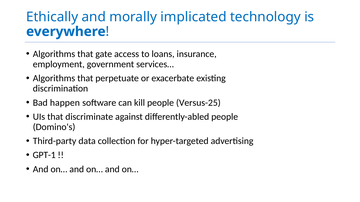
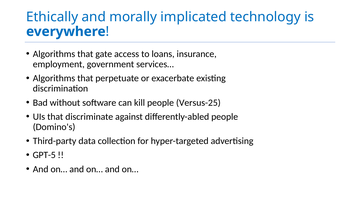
happen: happen -> without (65, 103)
GPT-1: GPT-1 -> GPT-5 (44, 155)
